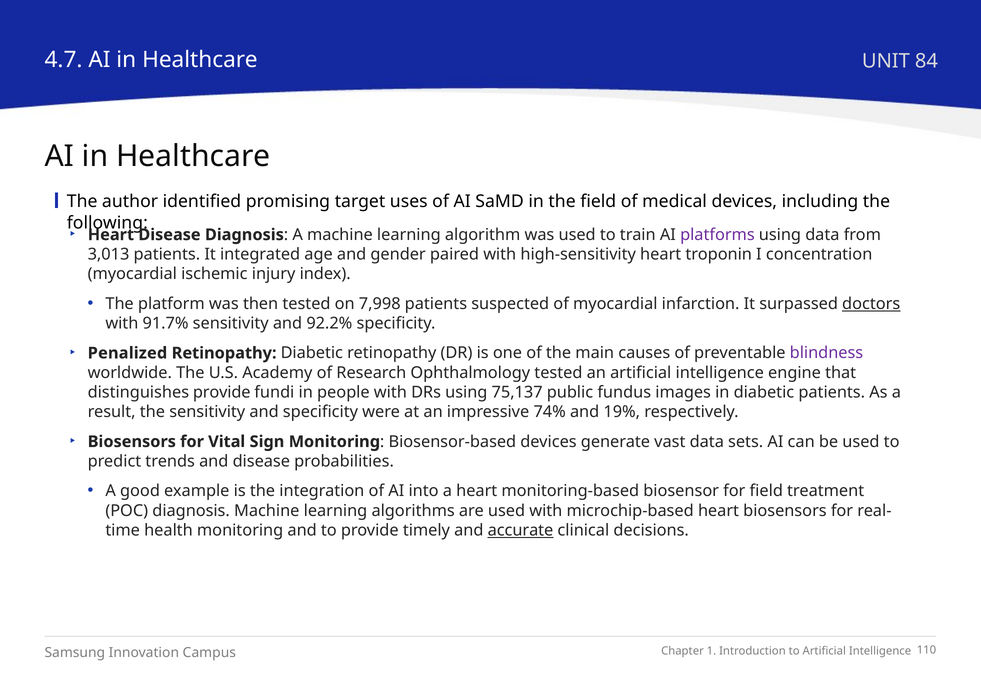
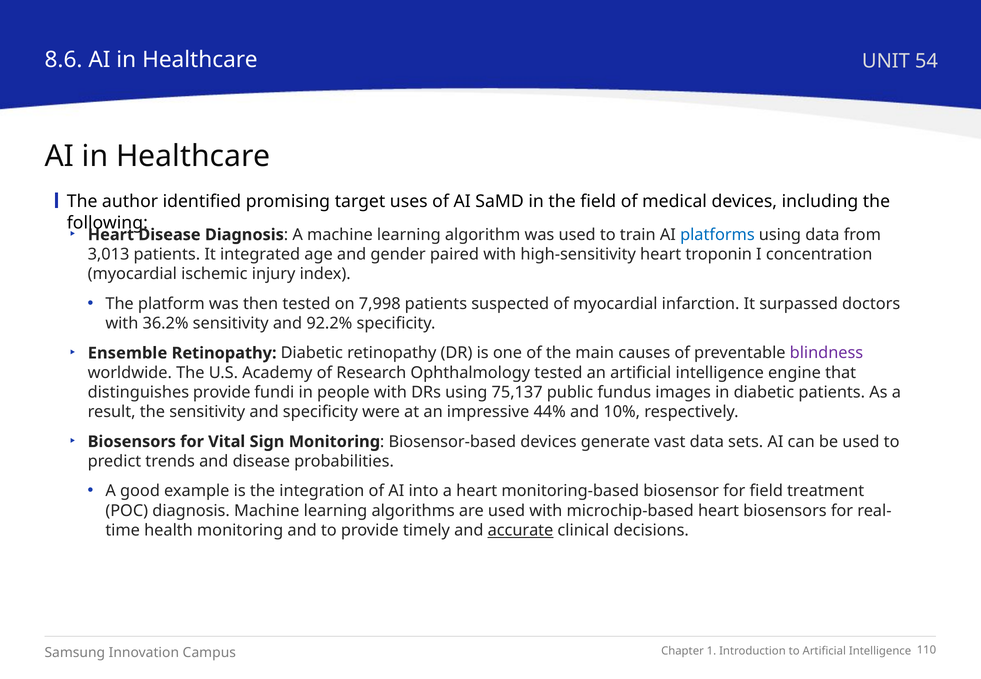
4.7: 4.7 -> 8.6 (64, 60)
84: 84 -> 54 (926, 61)
platforms colour: purple -> blue (717, 235)
doctors underline: present -> none (871, 304)
91.7%: 91.7% -> 36.2% (166, 324)
Penalized: Penalized -> Ensemble (127, 353)
74%: 74% -> 44% (550, 412)
19%: 19% -> 10% (622, 412)
